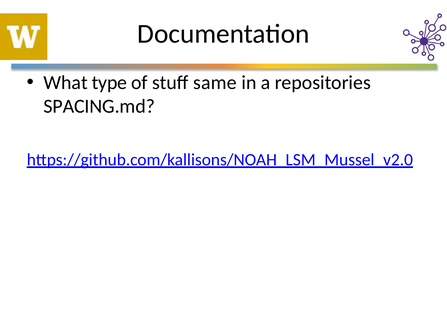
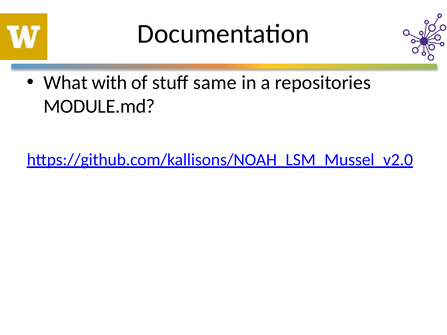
type: type -> with (110, 83)
SPACING.md: SPACING.md -> MODULE.md (99, 106)
